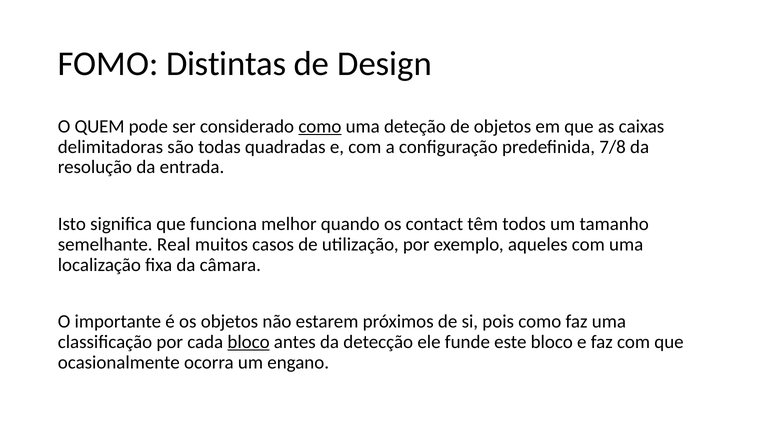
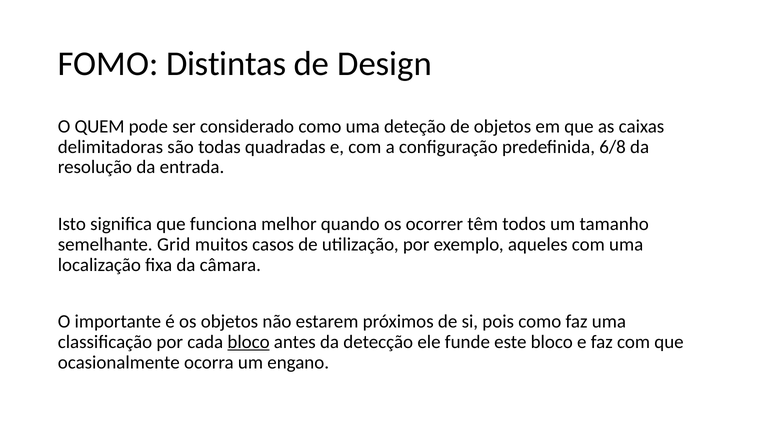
como underline: present -> none (320, 126)
7/8: 7/8 -> 6/8 (613, 147)
contact: contact -> ocorrer (434, 224)
Real: Real -> Grid (174, 245)
